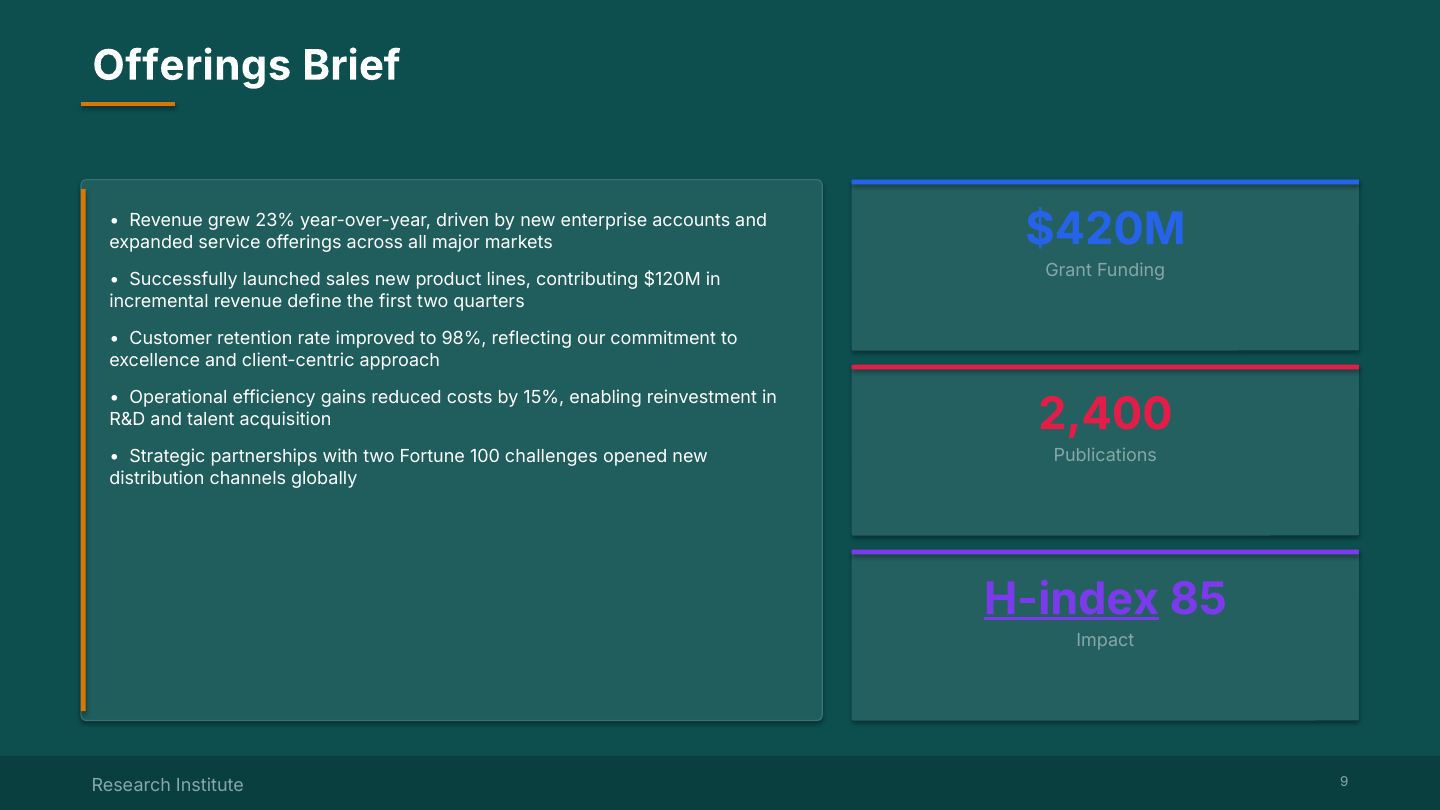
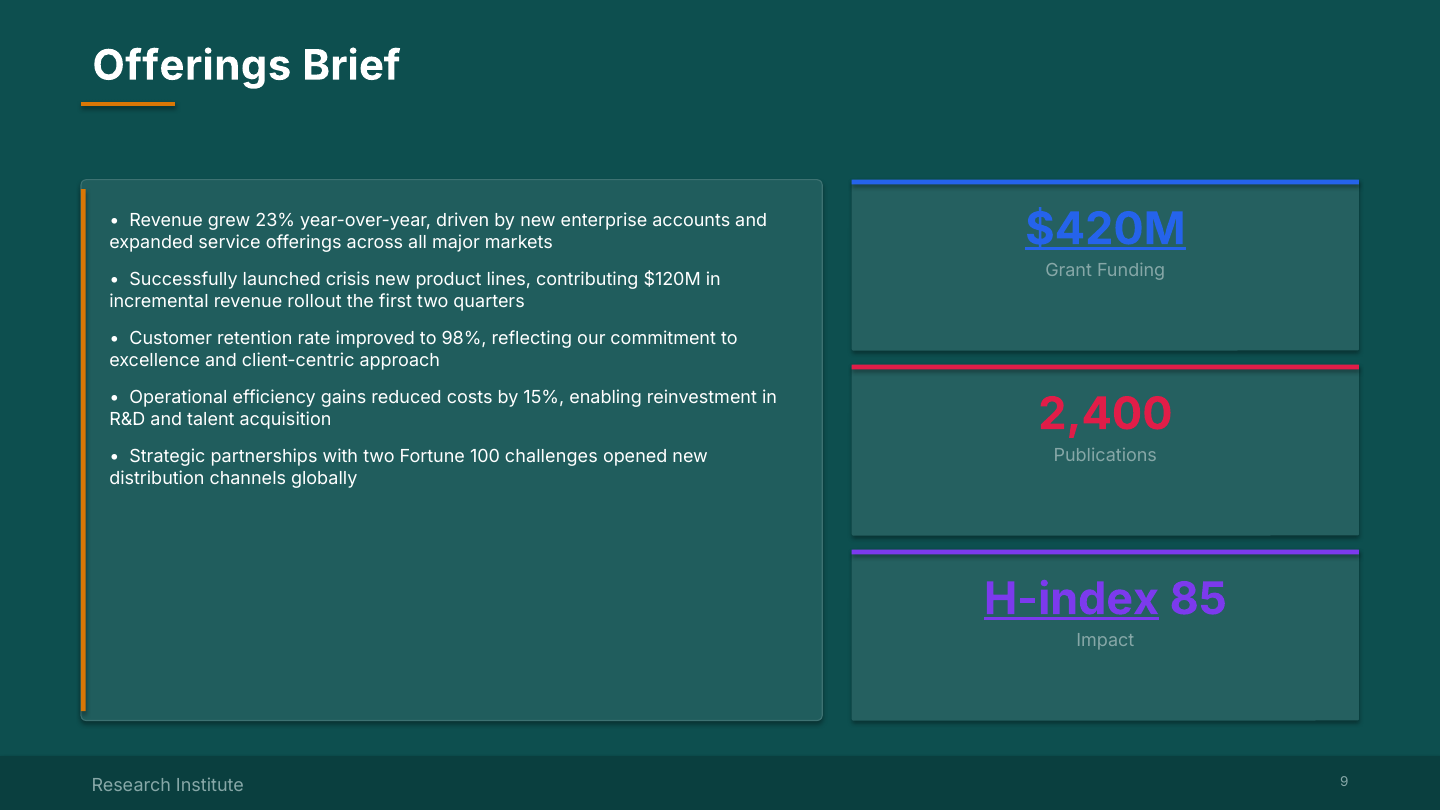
$420M underline: none -> present (1105, 229)
sales: sales -> crisis (348, 280)
define: define -> rollout (315, 301)
